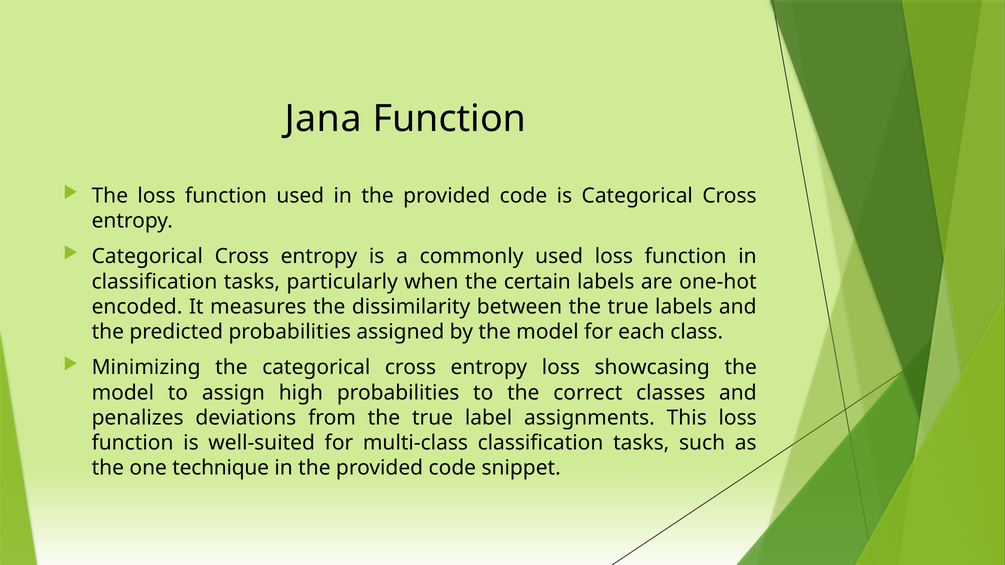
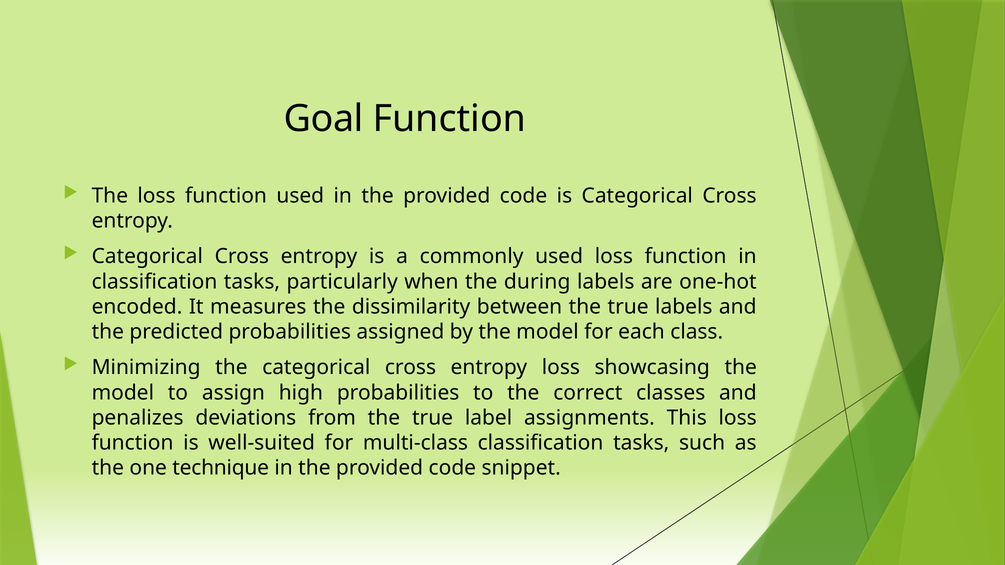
Jana: Jana -> Goal (324, 119)
certain: certain -> during (537, 282)
